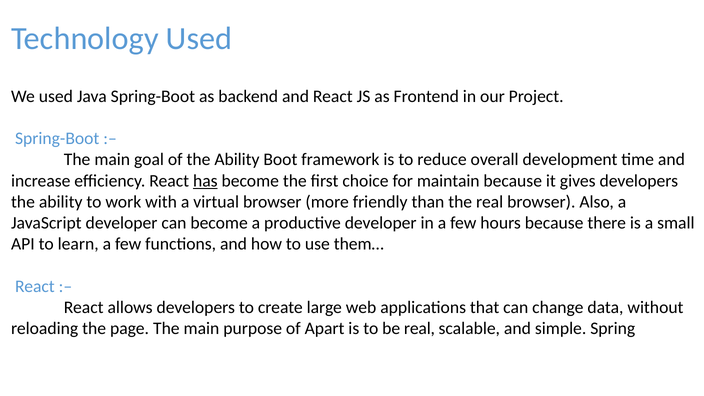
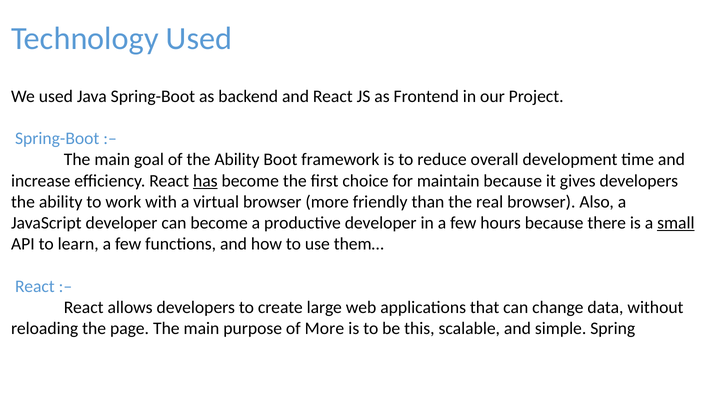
small underline: none -> present (676, 223)
of Apart: Apart -> More (324, 329)
be real: real -> this (419, 329)
